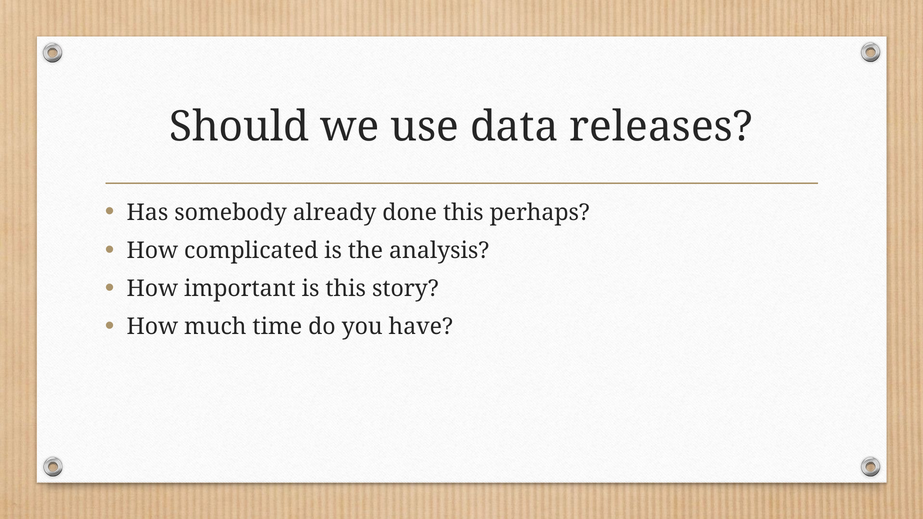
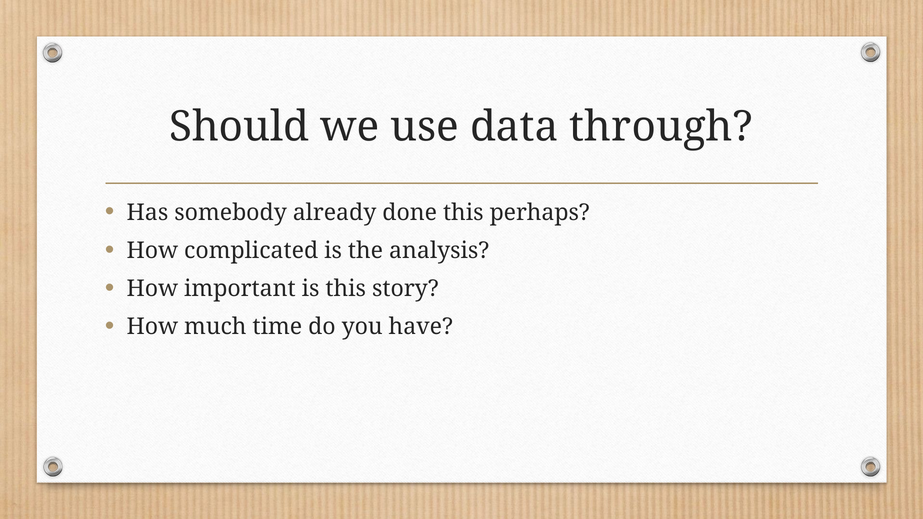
releases: releases -> through (661, 127)
